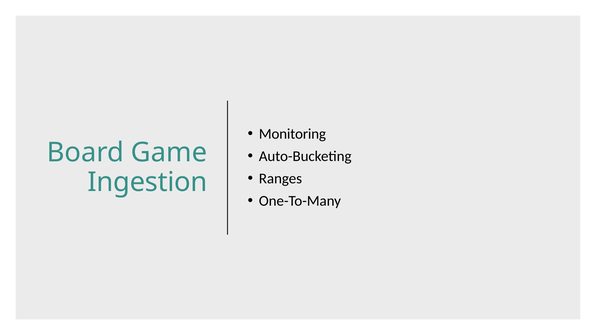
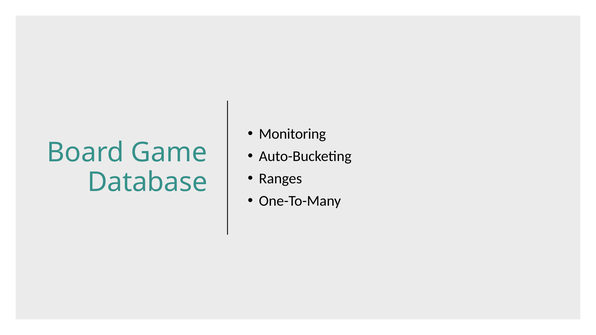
Ingestion: Ingestion -> Database (147, 182)
